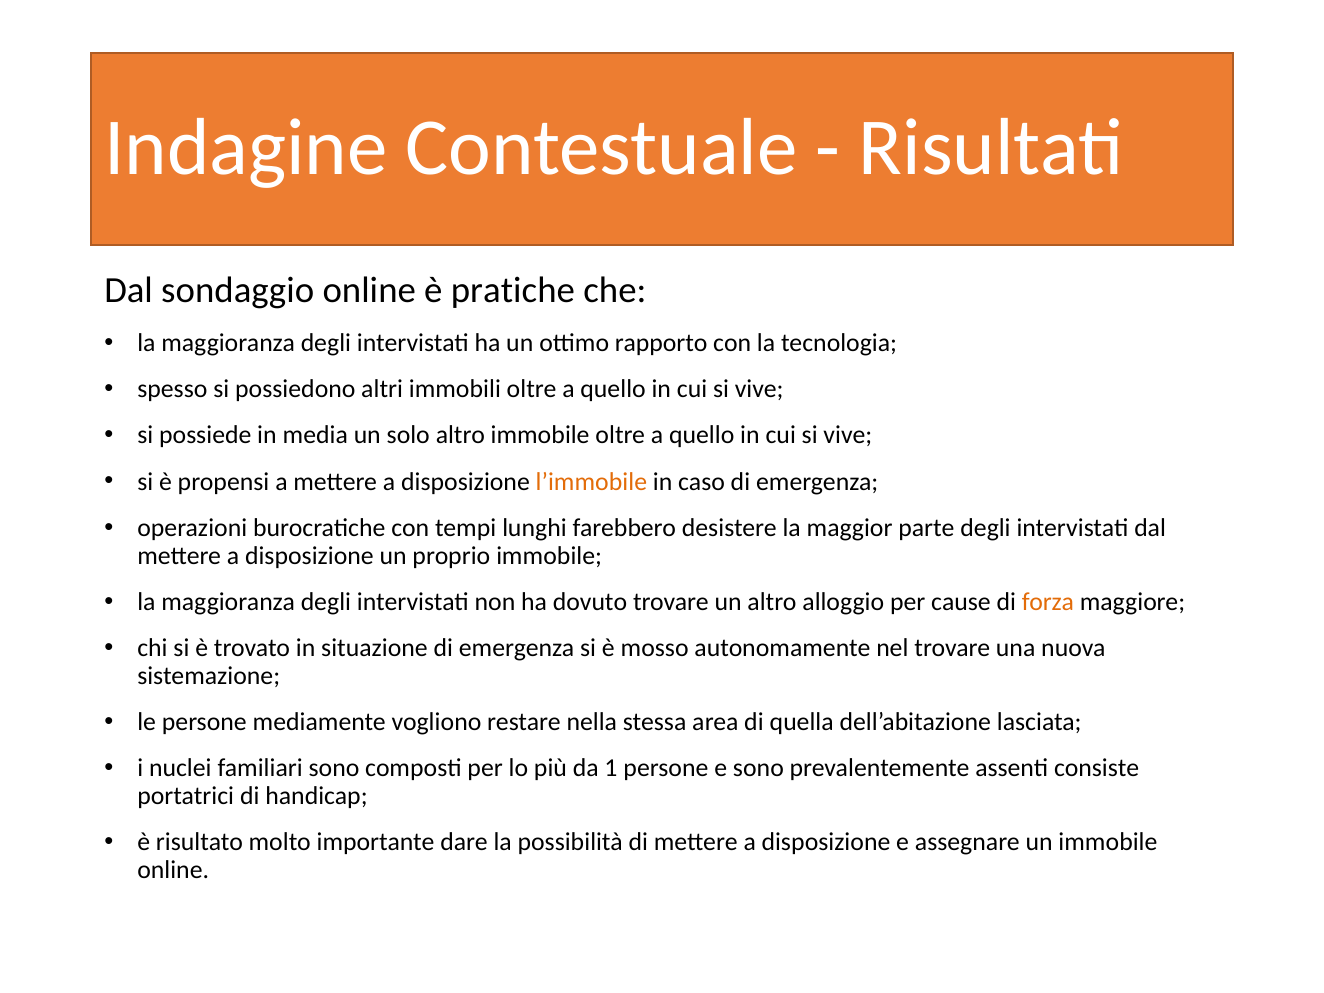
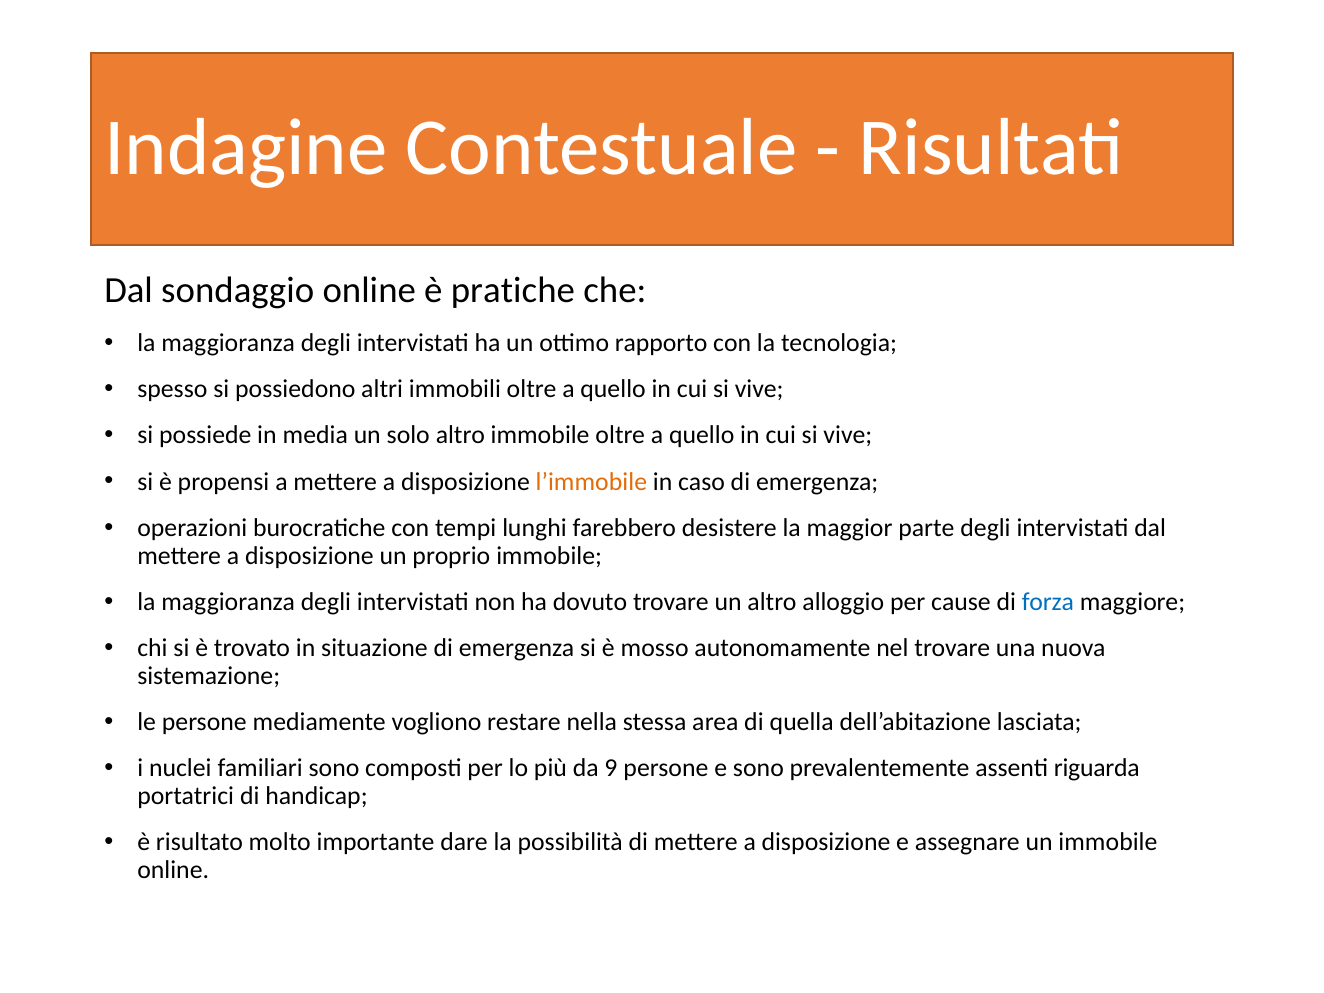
forza colour: orange -> blue (1048, 602)
1: 1 -> 9 (611, 768)
consiste: consiste -> riguarda (1097, 768)
